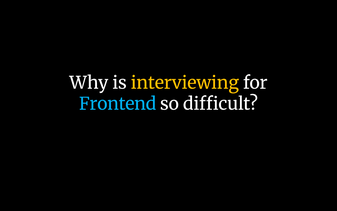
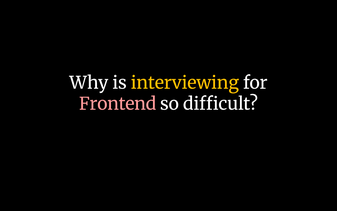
Frontend colour: light blue -> pink (118, 104)
